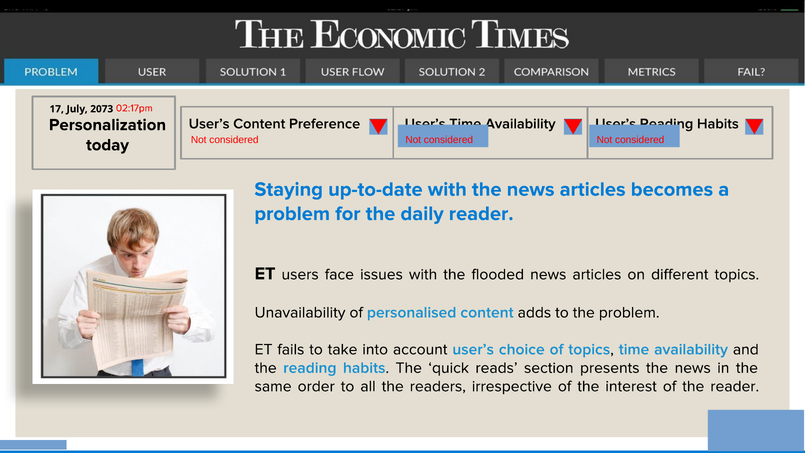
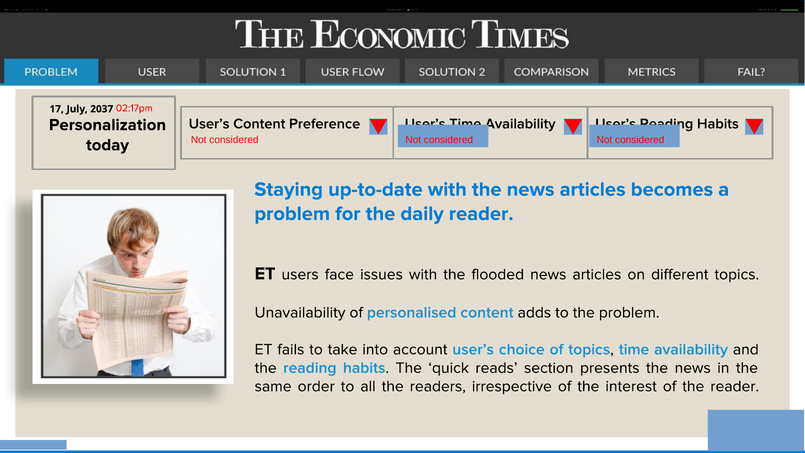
2073: 2073 -> 2037 (102, 109)
